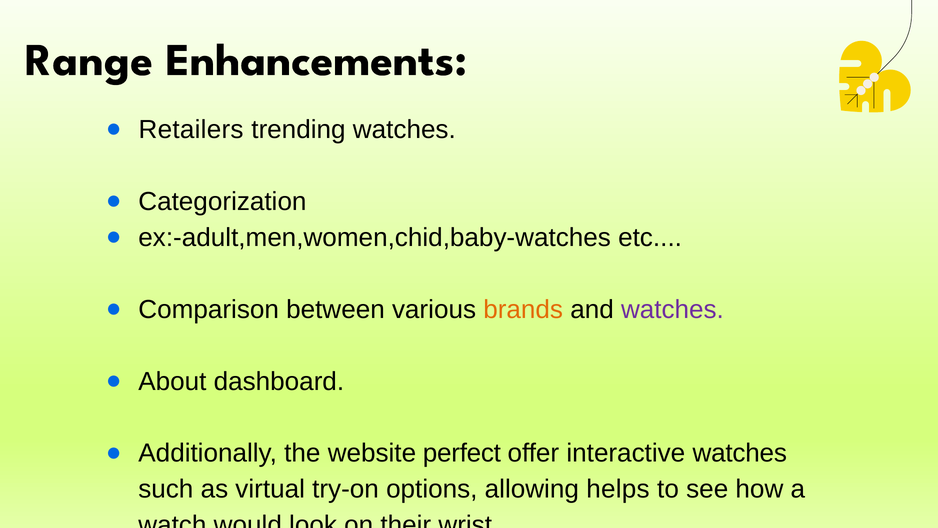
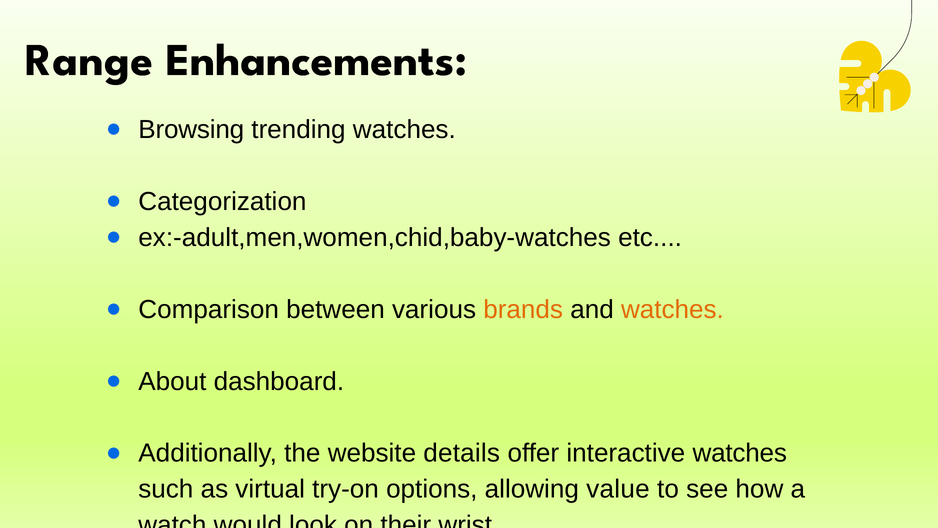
Retailers: Retailers -> Browsing (191, 129)
watches colour: purple -> orange (672, 309)
perfect: perfect -> details (462, 453)
helps: helps -> value (618, 489)
